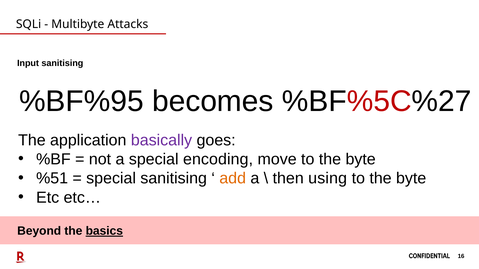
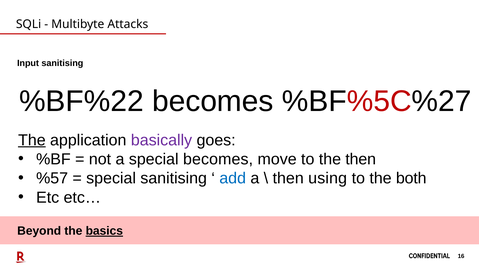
%BF%95: %BF%95 -> %BF%22 (81, 101)
The underline: none -> present (32, 140)
special encoding: encoding -> becomes (218, 159)
move to the byte: byte -> then (361, 159)
%51: %51 -> %57 (52, 179)
add colour: orange -> blue (233, 179)
byte: byte -> both (411, 179)
